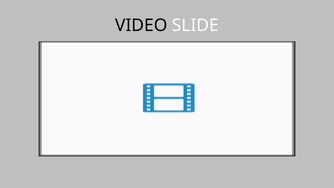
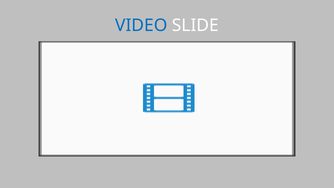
VIDEO colour: black -> blue (141, 25)
